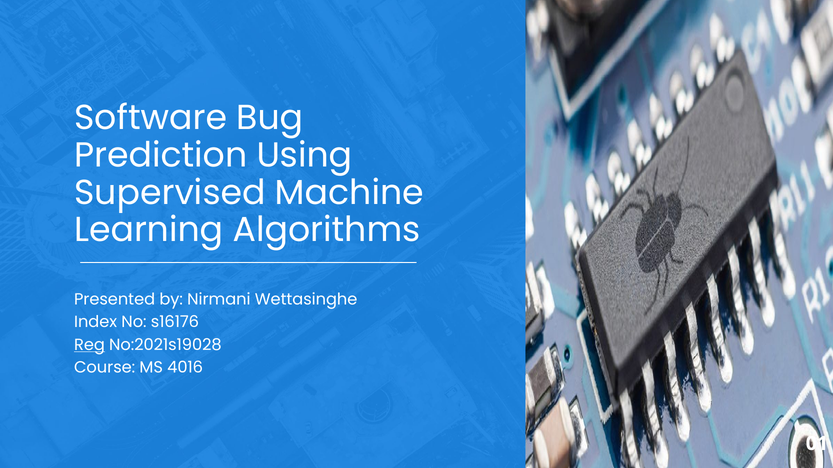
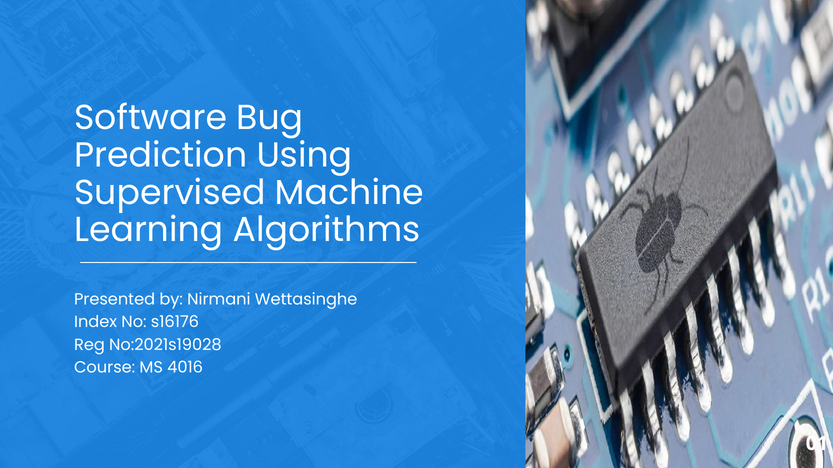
Reg underline: present -> none (89, 345)
